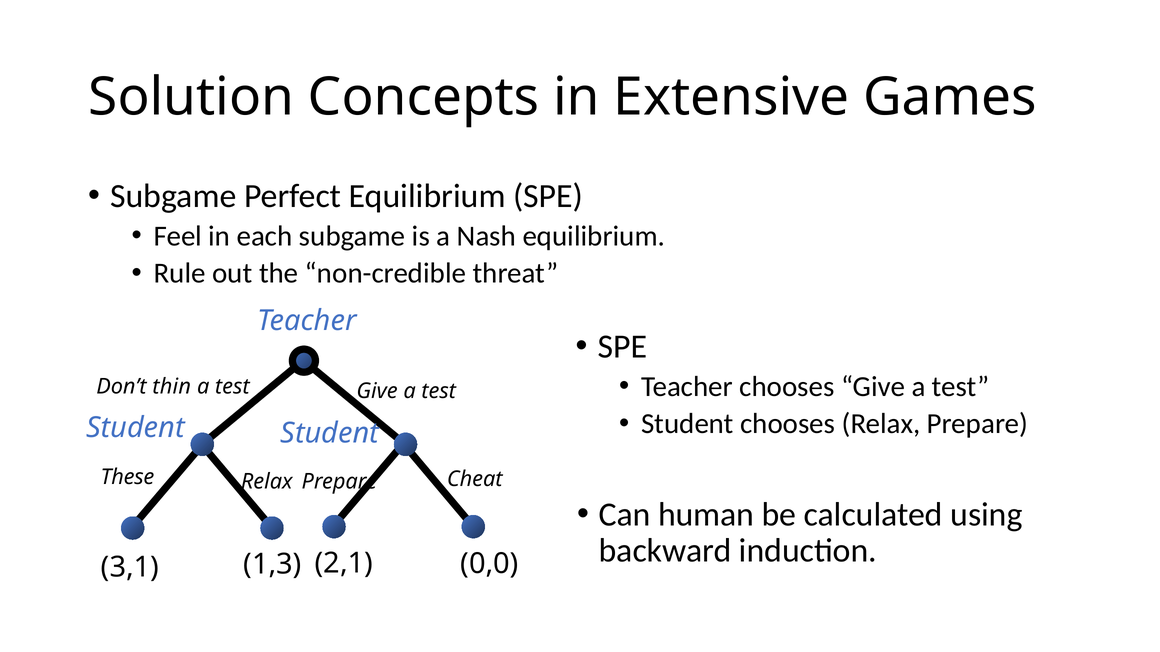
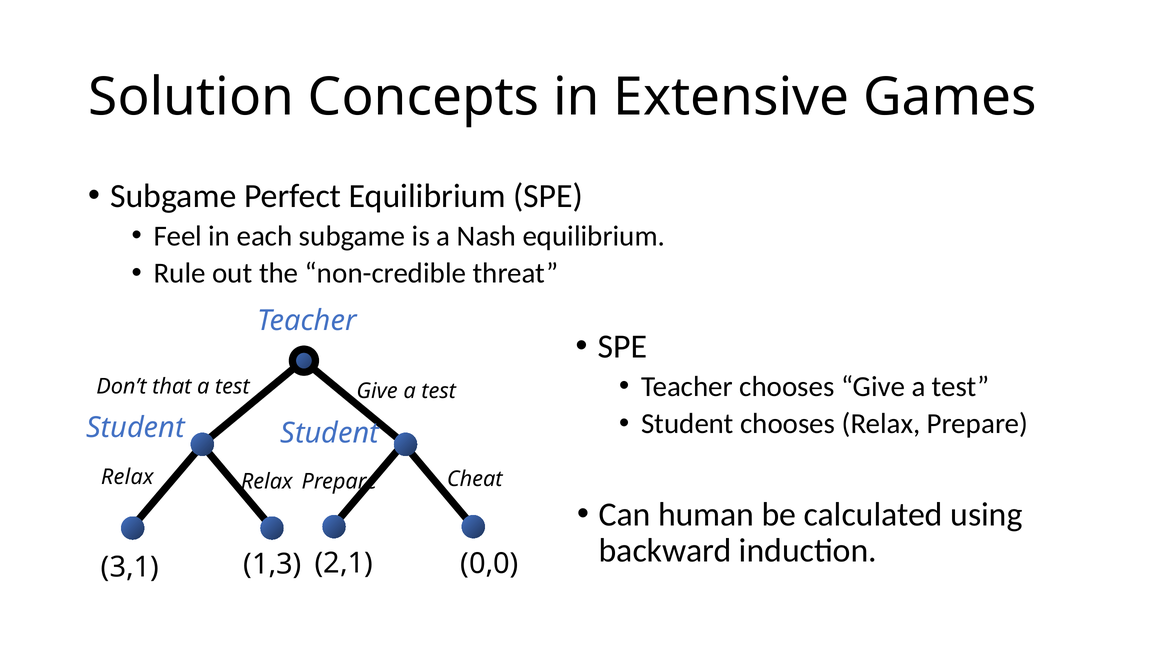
thin: thin -> that (172, 387)
These: These -> Relax (127, 477)
